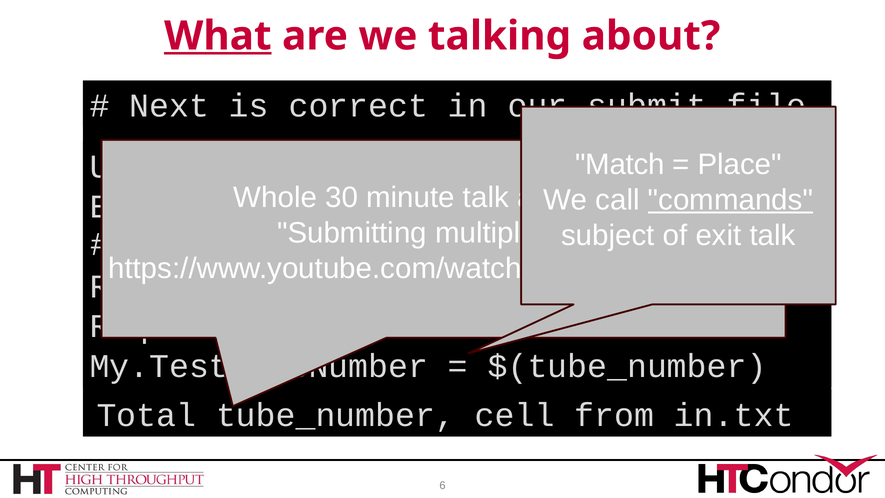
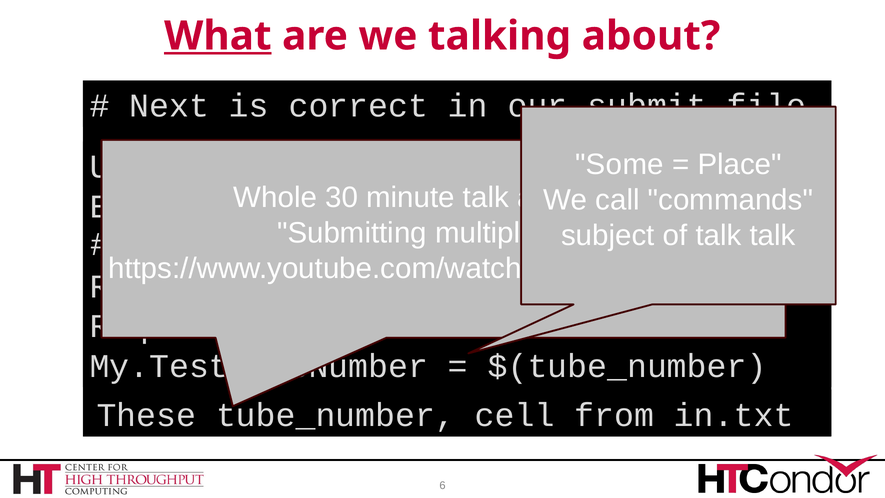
Match: Match -> Some (619, 164)
commands underline: present -> none (730, 200)
of exit: exit -> talk (719, 235)
Total: Total -> These (146, 415)
